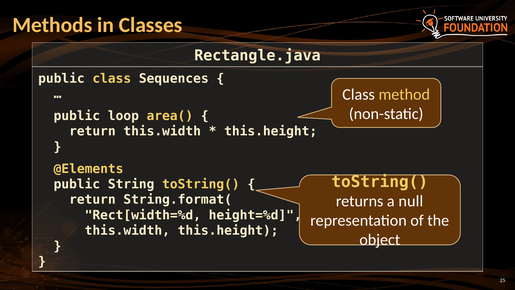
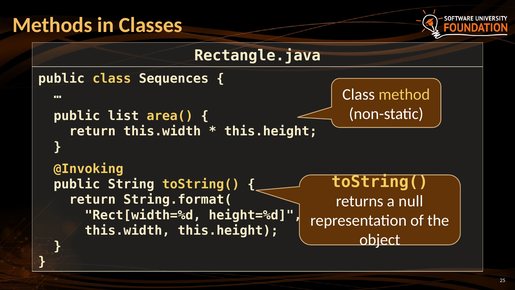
loop: loop -> list (123, 116)
@Elements: @Elements -> @Invoking (89, 169)
